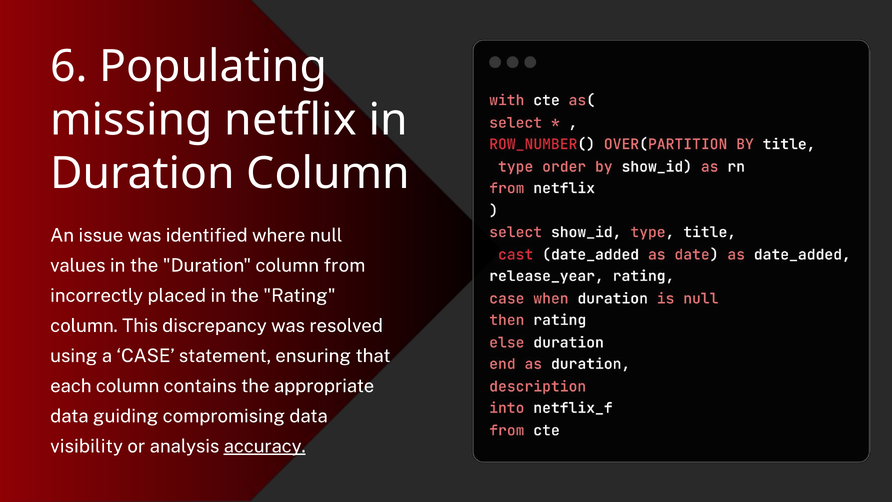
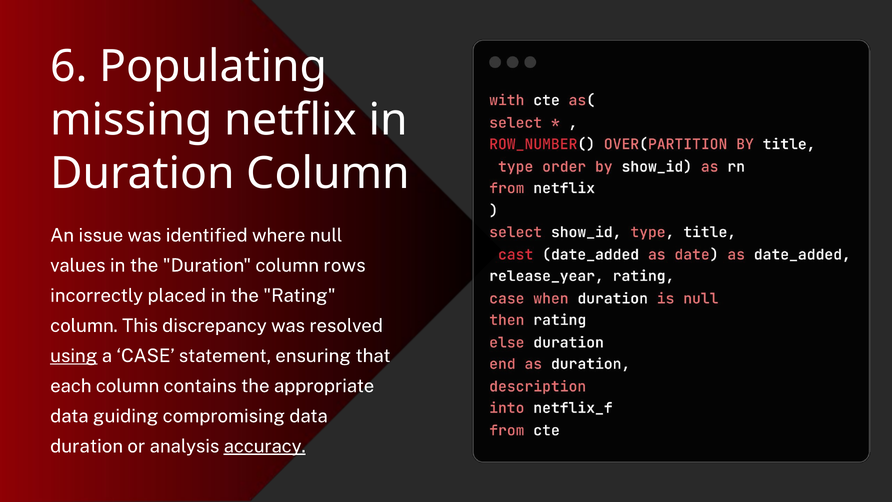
from: from -> rows (345, 265)
using underline: none -> present (74, 356)
visibility: visibility -> duration (87, 446)
